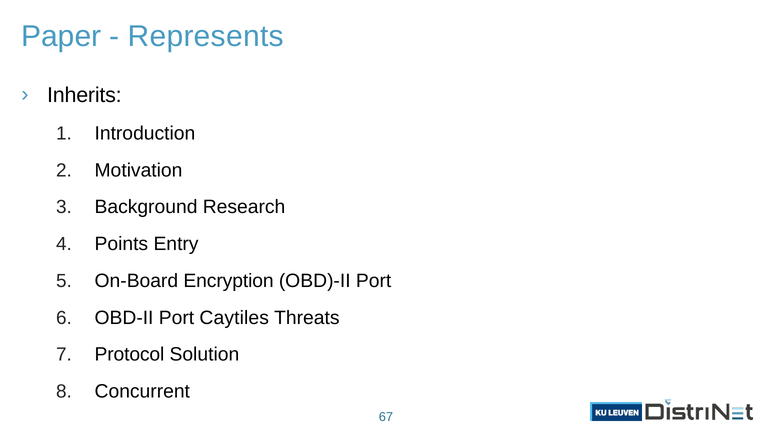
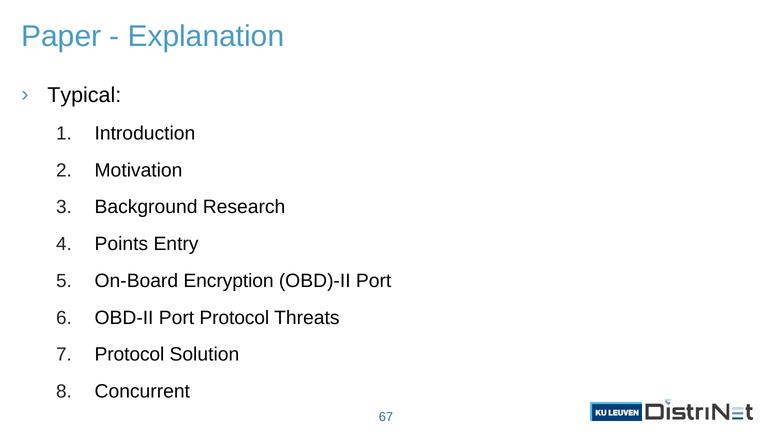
Represents: Represents -> Explanation (206, 36)
Inherits: Inherits -> Typical (84, 95)
Port Caytiles: Caytiles -> Protocol (234, 318)
